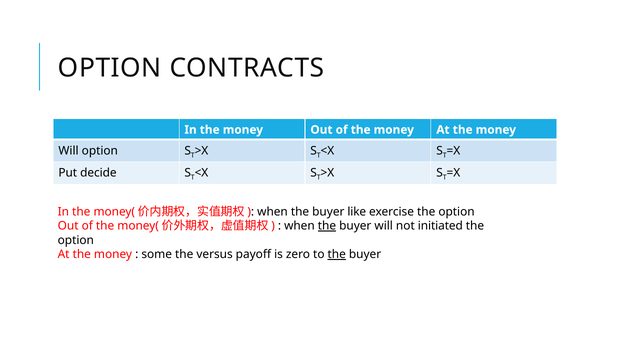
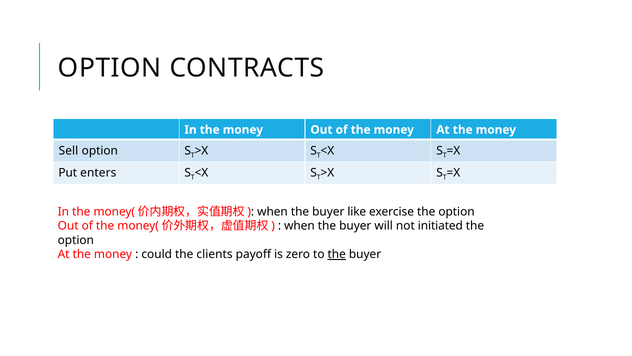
Will: Will -> Sell (68, 150)
decide: decide -> enters (98, 173)
the underline: present -> none (327, 226)
some: some -> could (157, 254)
versus: versus -> clients (215, 254)
